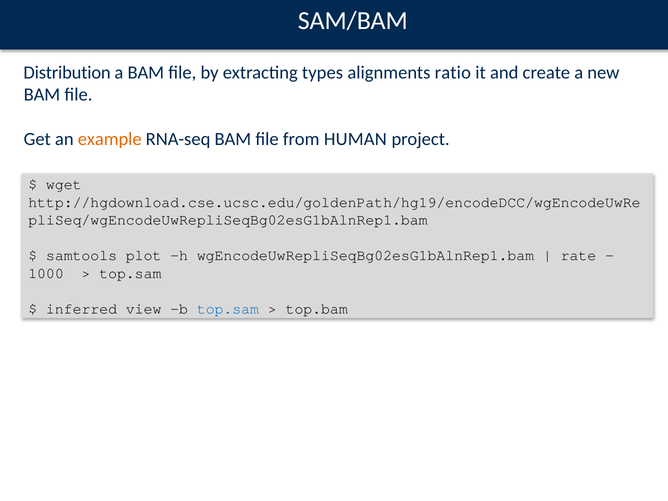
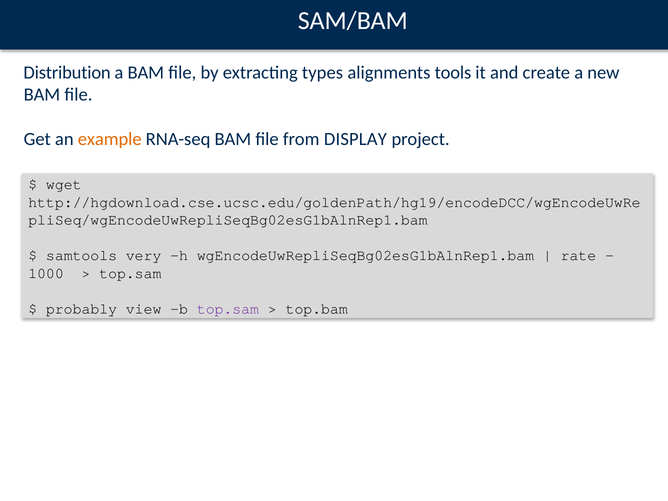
ratio: ratio -> tools (453, 72)
HUMAN: HUMAN -> DISPLAY (355, 139)
plot: plot -> very (144, 256)
inferred: inferred -> probably (82, 309)
top.sam colour: blue -> purple (228, 309)
